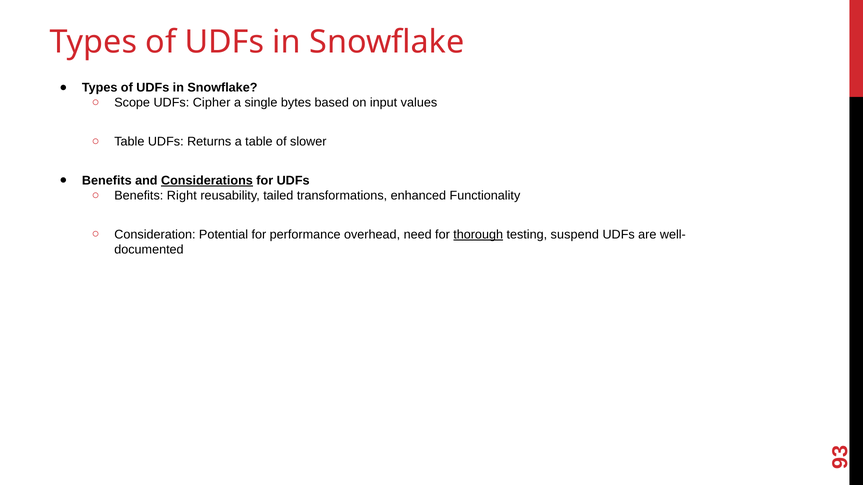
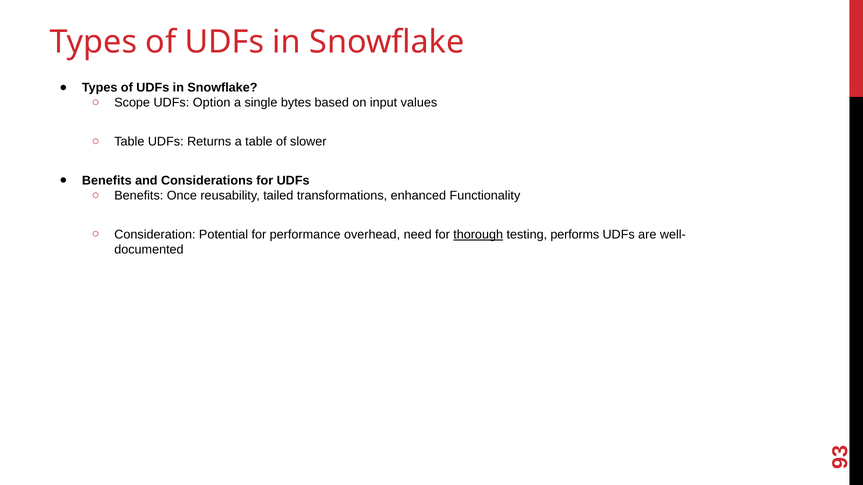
Cipher: Cipher -> Option (212, 103)
Considerations underline: present -> none (207, 181)
Right: Right -> Once (182, 196)
suspend: suspend -> performs (575, 235)
